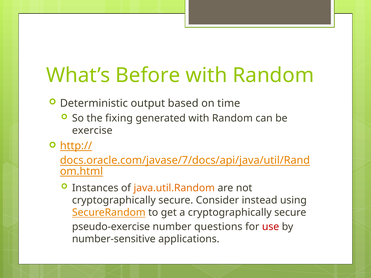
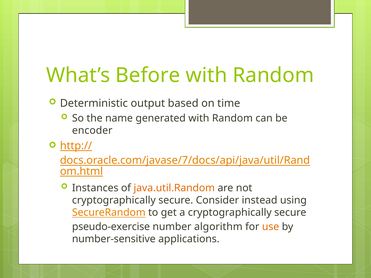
fixing: fixing -> name (119, 118)
exercise: exercise -> encoder (92, 131)
questions: questions -> algorithm (218, 227)
use colour: red -> orange (271, 227)
